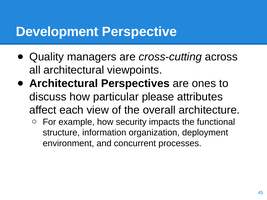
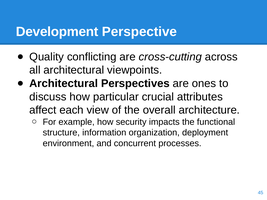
managers: managers -> conflicting (92, 57)
please: please -> crucial (158, 97)
